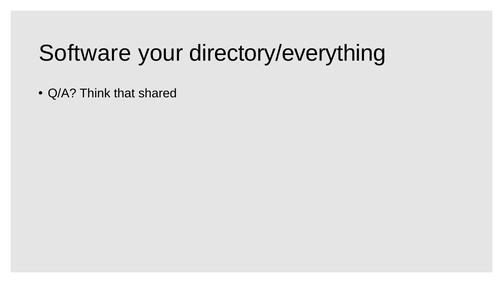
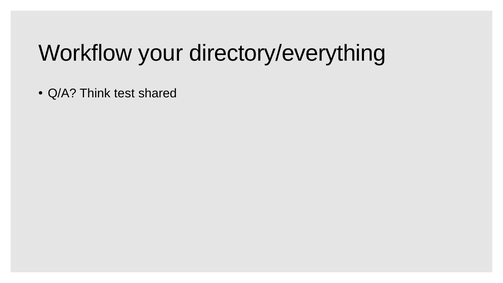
Software: Software -> Workflow (85, 53)
that: that -> test (124, 93)
